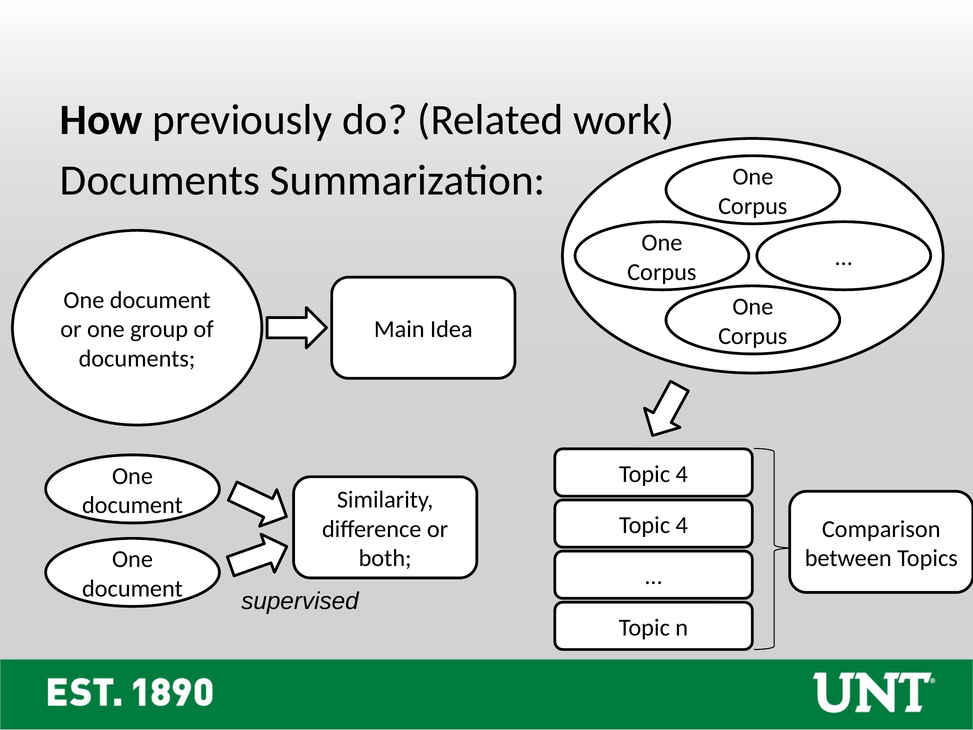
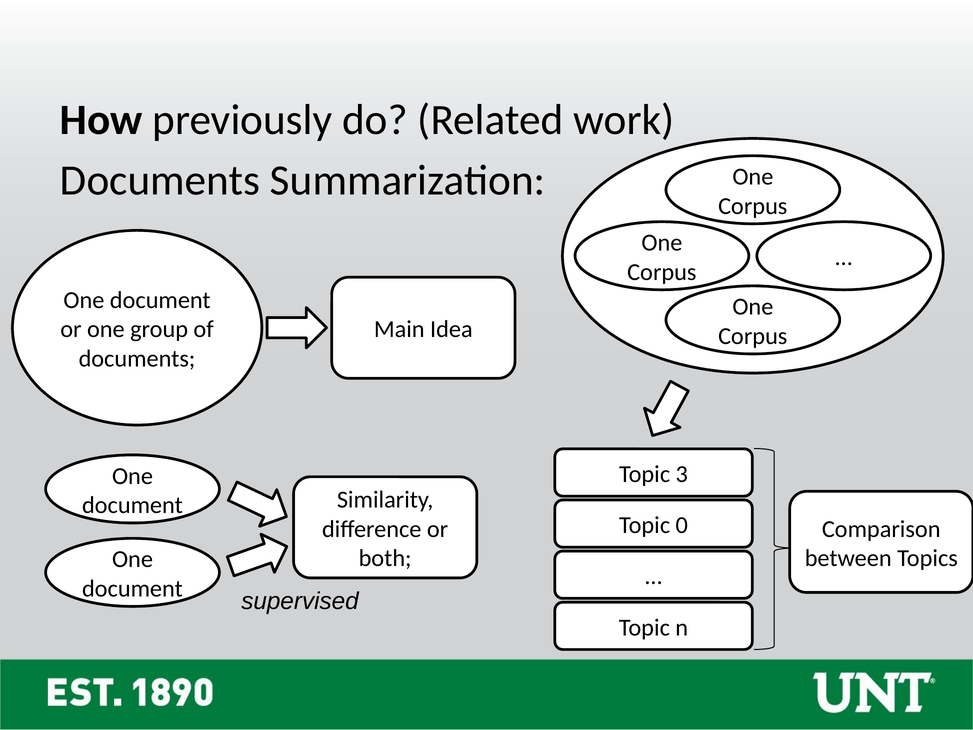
4: 4 -> 3 (682, 474)
4: 4 -> 0 (682, 525)
